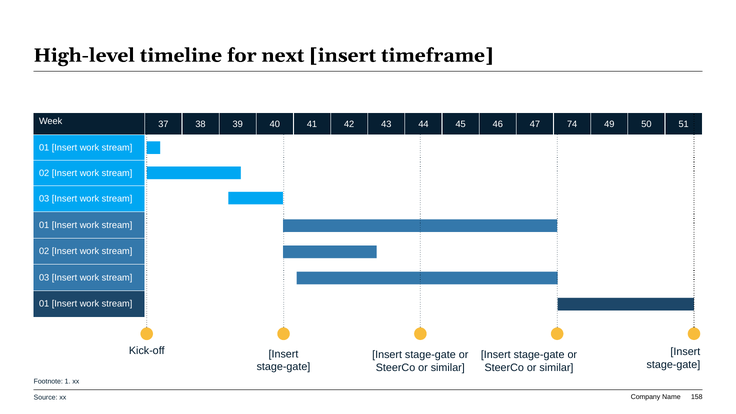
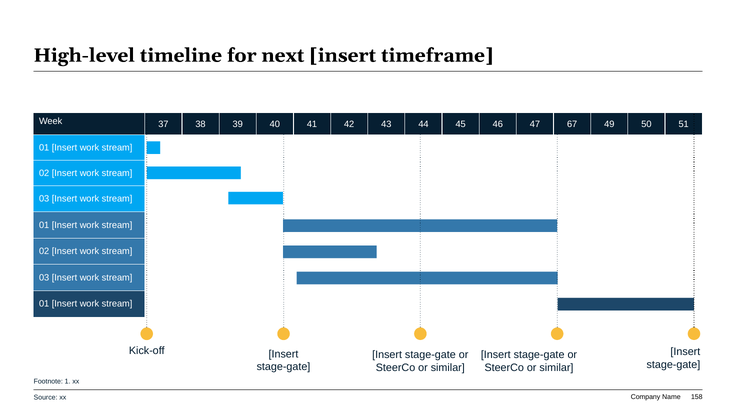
74: 74 -> 67 (572, 124)
